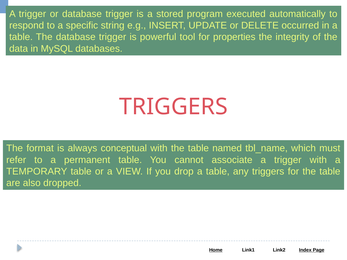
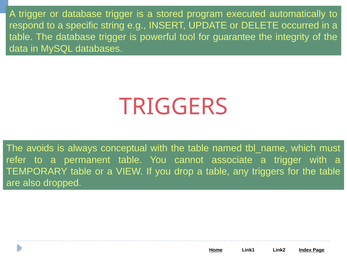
properties: properties -> guarantee (234, 37)
format: format -> avoids (40, 148)
